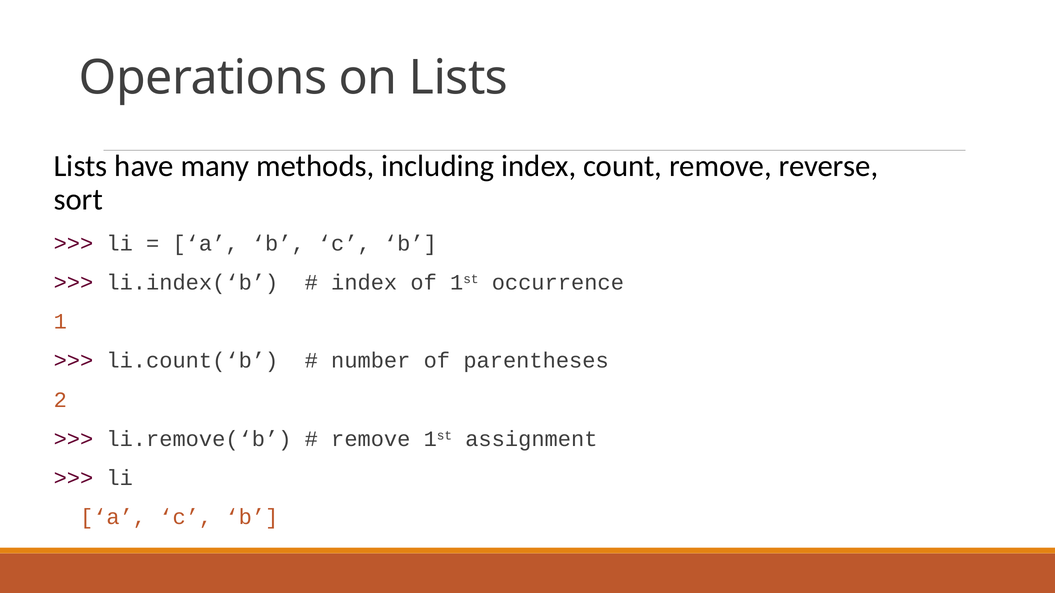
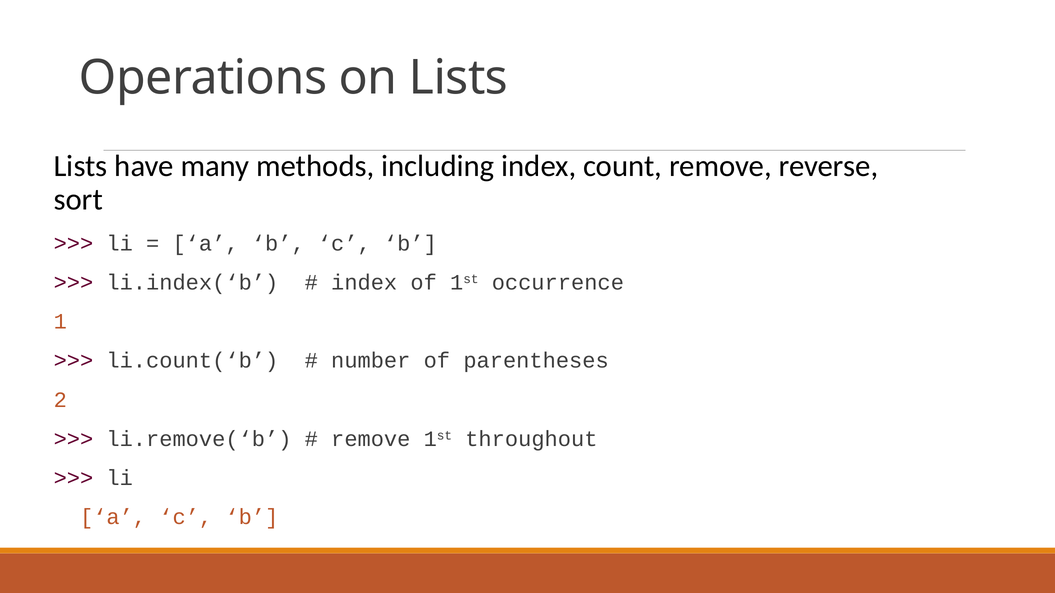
assignment: assignment -> throughout (531, 439)
